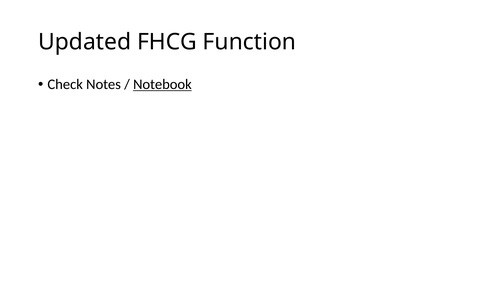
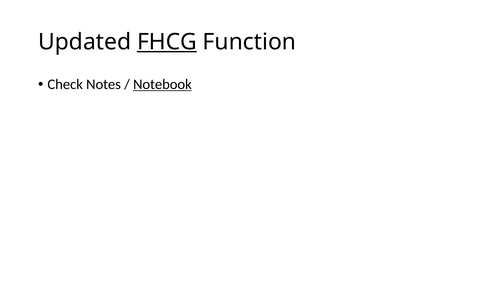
FHCG underline: none -> present (167, 42)
